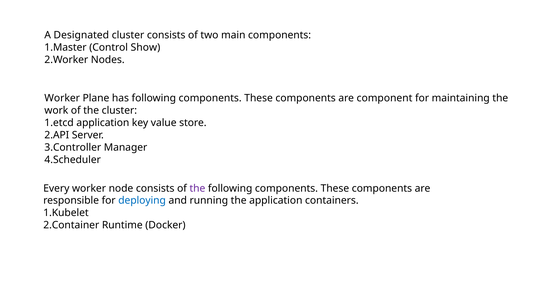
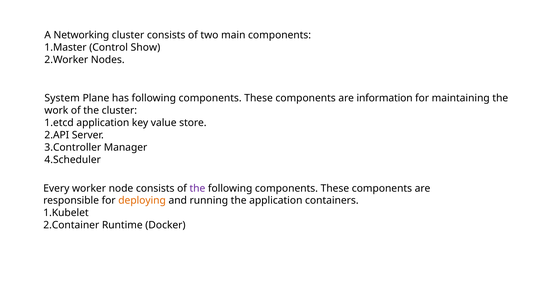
Designated: Designated -> Networking (81, 35)
Worker: Worker -> System (62, 98)
component: component -> information (385, 98)
deploying colour: blue -> orange (142, 200)
